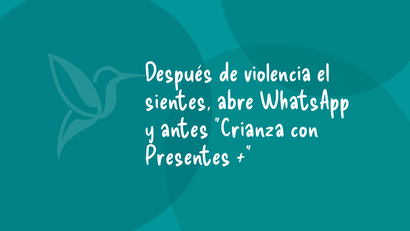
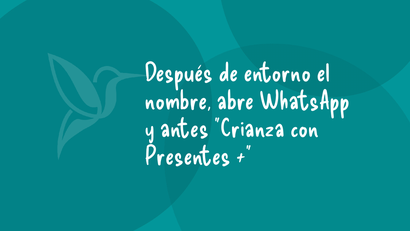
violencia: violencia -> entorno (277, 73)
sientes: sientes -> nombre (178, 101)
